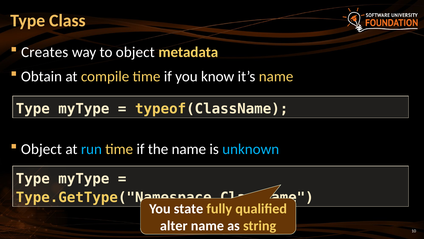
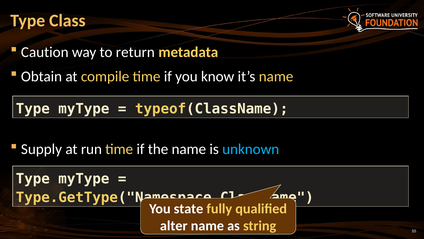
Creates: Creates -> Caution (45, 52)
to object: object -> return (135, 52)
Object: Object -> Supply (41, 149)
run colour: light blue -> white (91, 149)
